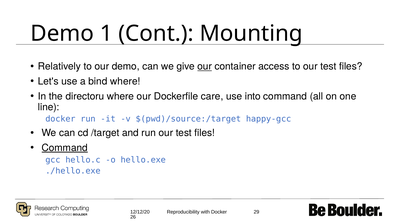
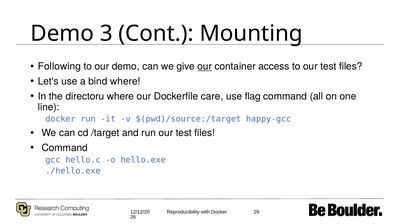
1: 1 -> 3 (106, 33)
Relatively: Relatively -> Following (59, 67)
into: into -> flag (253, 96)
Command underline: present -> none (65, 148)
